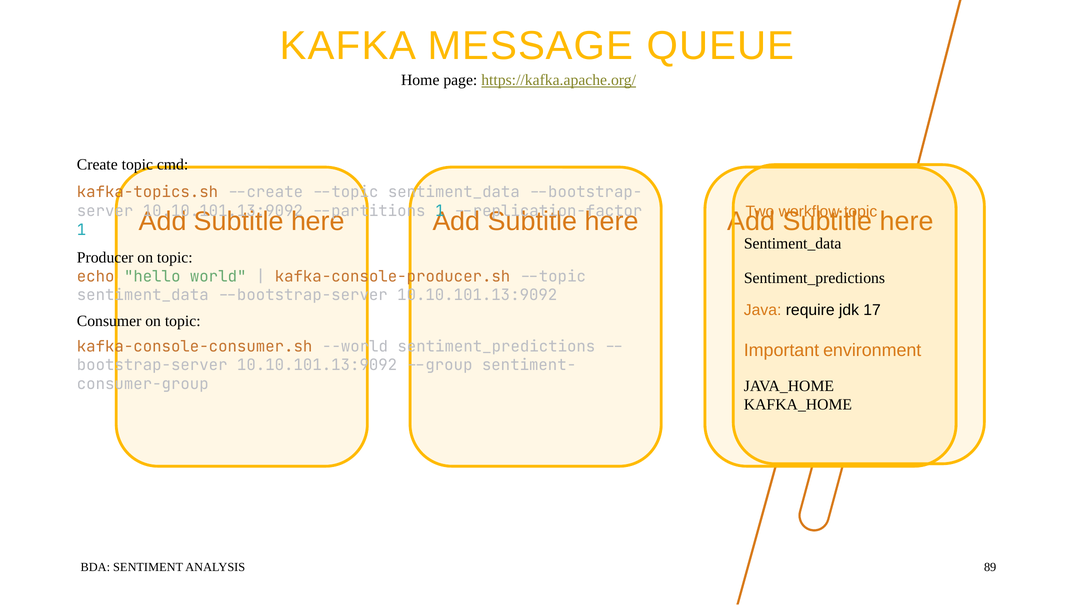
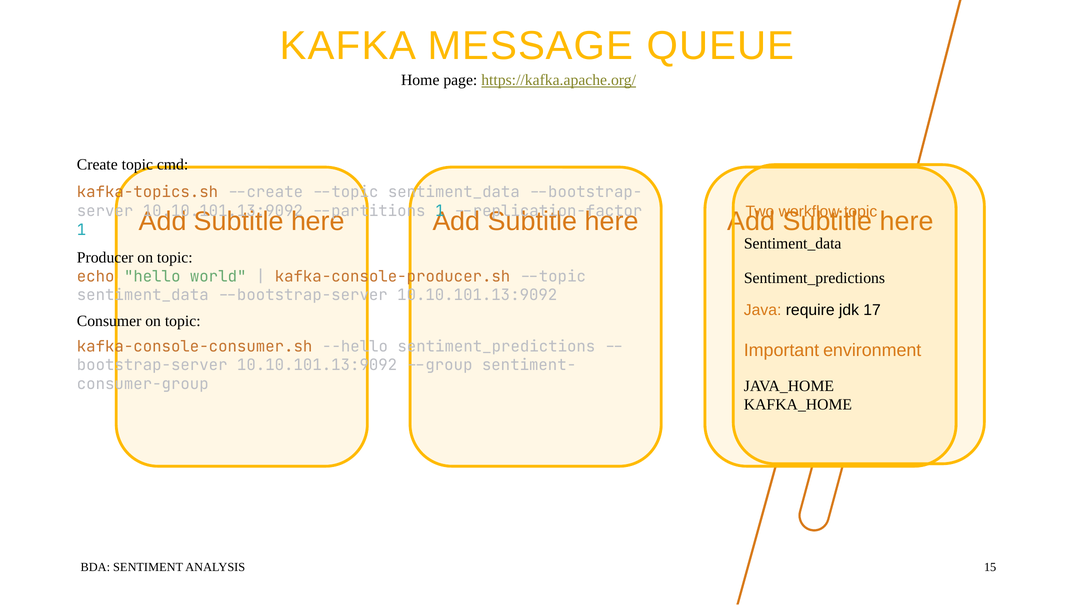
--world: --world -> --hello (355, 346)
89: 89 -> 15 (990, 567)
